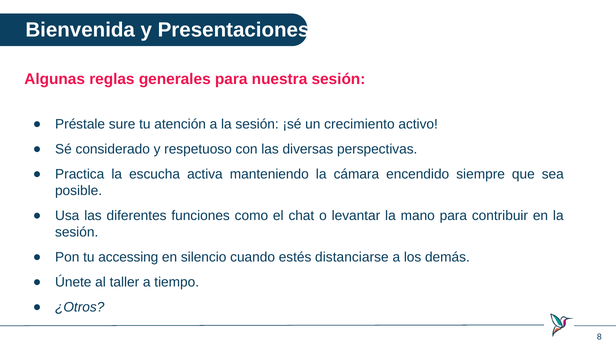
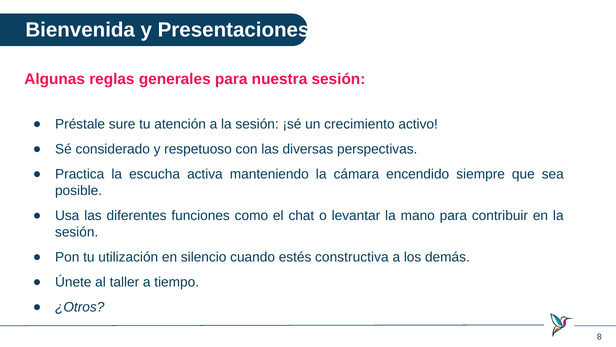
accessing: accessing -> utilización (128, 257)
distanciarse: distanciarse -> constructiva (352, 257)
